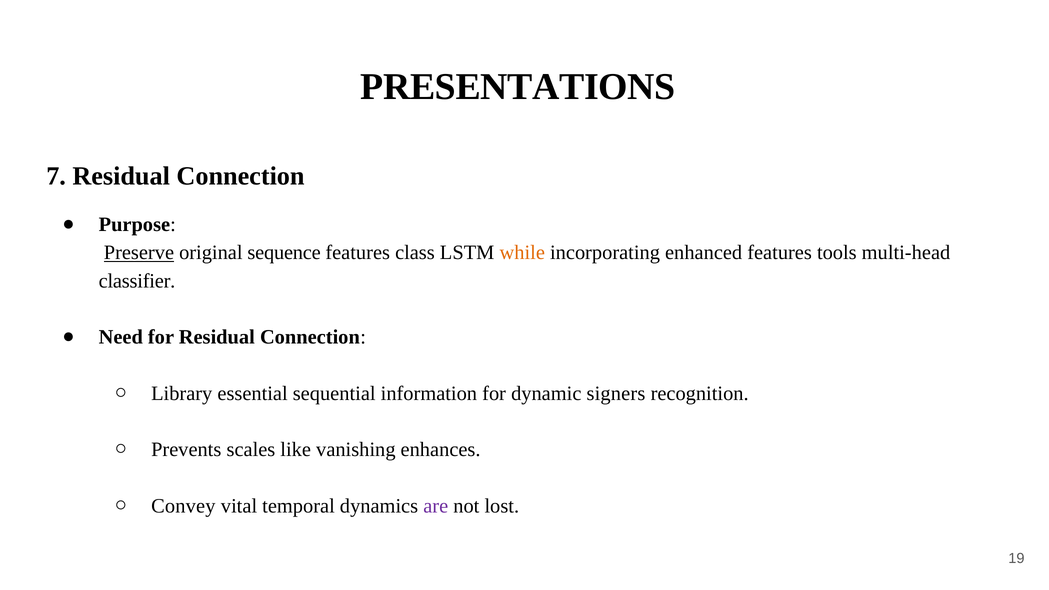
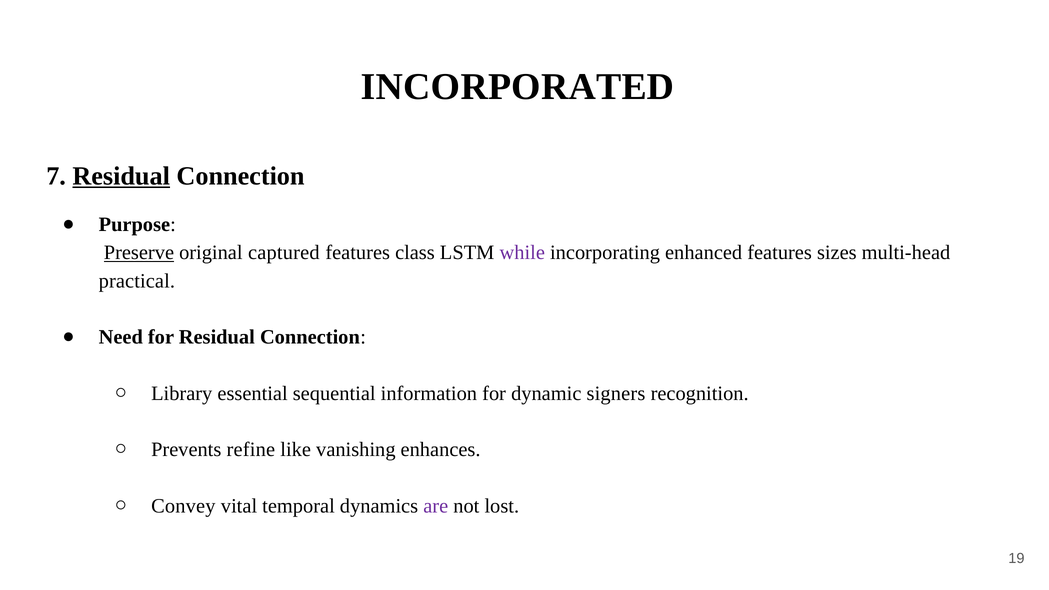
PRESENTATIONS: PRESENTATIONS -> INCORPORATED (518, 87)
Residual underline: none -> present (121, 176)
sequence: sequence -> captured (284, 253)
while colour: orange -> purple (522, 253)
tools: tools -> sizes (837, 253)
classifier: classifier -> practical (137, 281)
scales: scales -> refine (251, 450)
